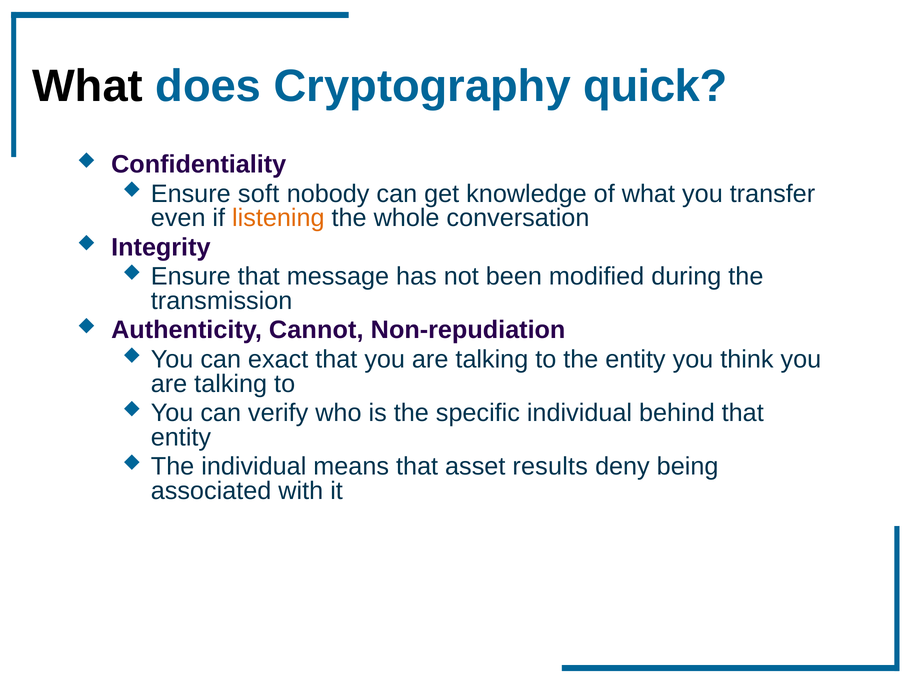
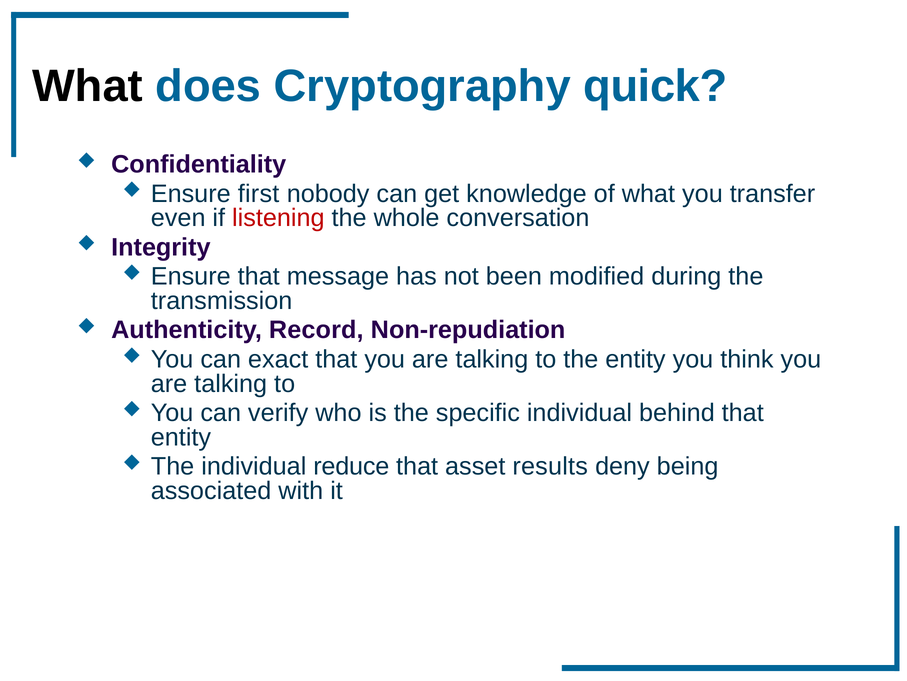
soft: soft -> first (259, 194)
listening colour: orange -> red (278, 218)
Cannot: Cannot -> Record (316, 330)
means: means -> reduce (351, 466)
